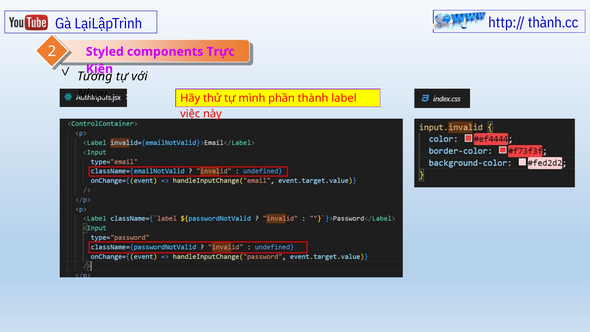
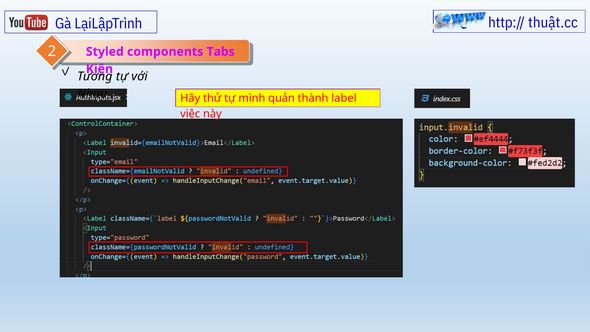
thành.cc: thành.cc -> thuật.cc (553, 23)
Trực: Trực -> Tabs (221, 52)
phần: phần -> quản (282, 98)
